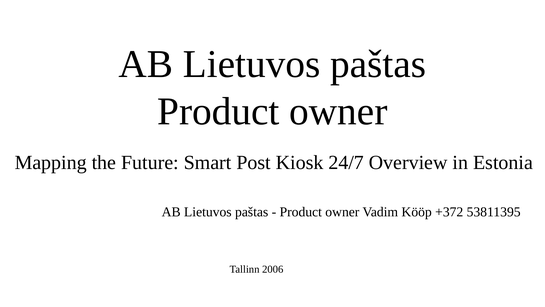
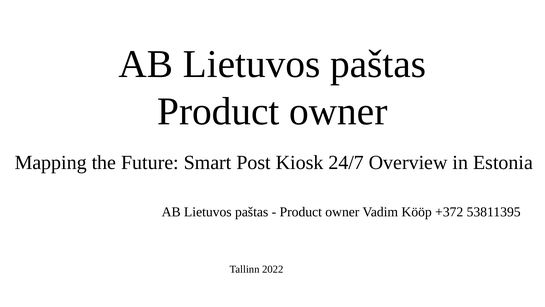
2006: 2006 -> 2022 (273, 269)
